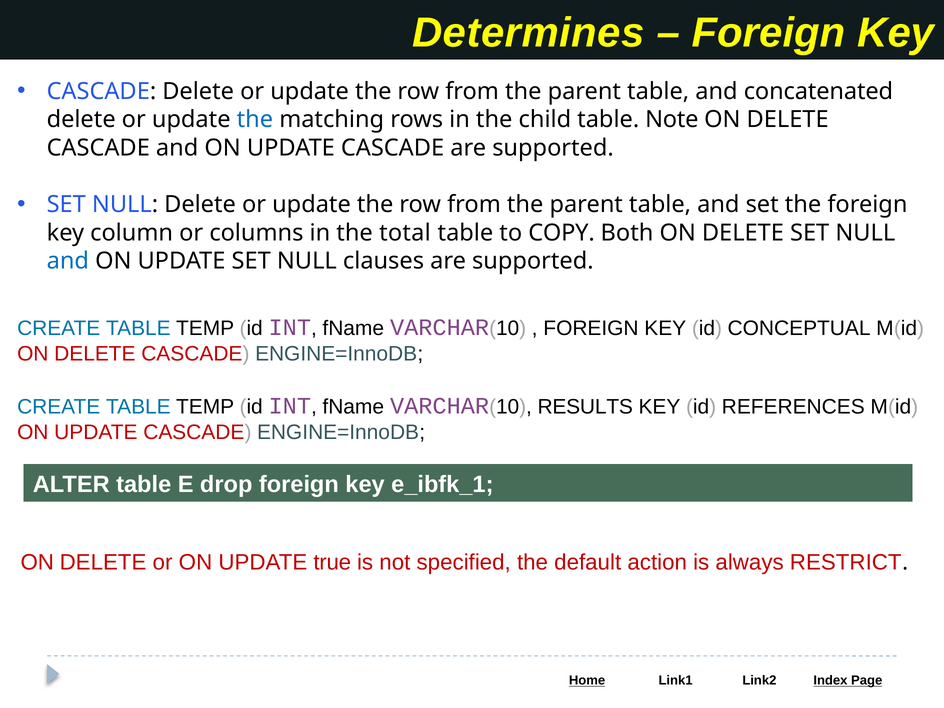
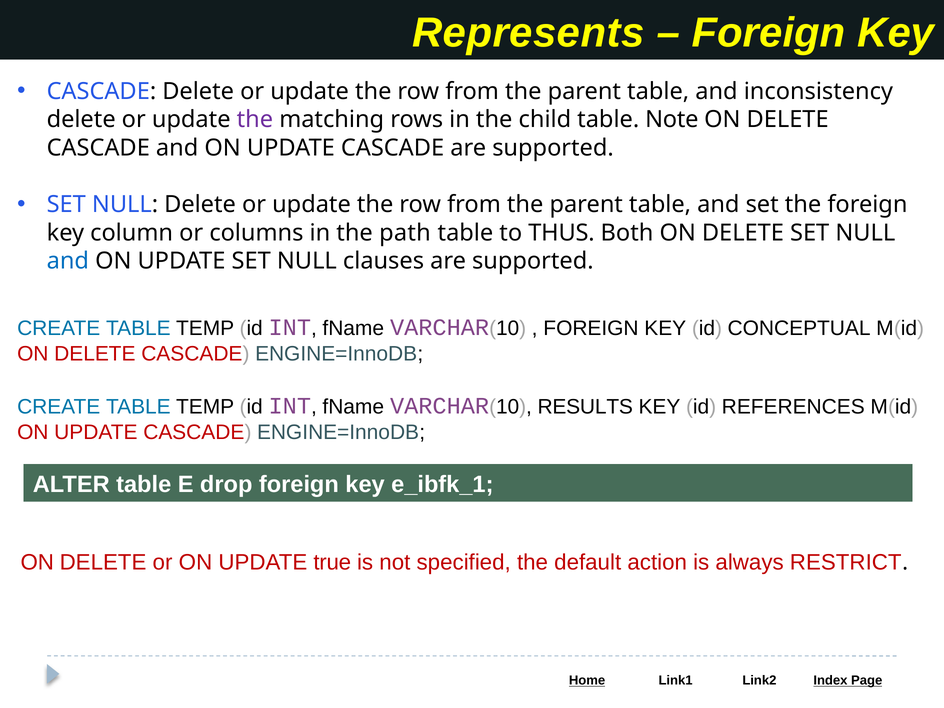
Determines: Determines -> Represents (528, 33)
concatenated: concatenated -> inconsistency (818, 91)
the colour: blue -> purple (255, 120)
total: total -> path (405, 233)
COPY: COPY -> THUS (561, 233)
